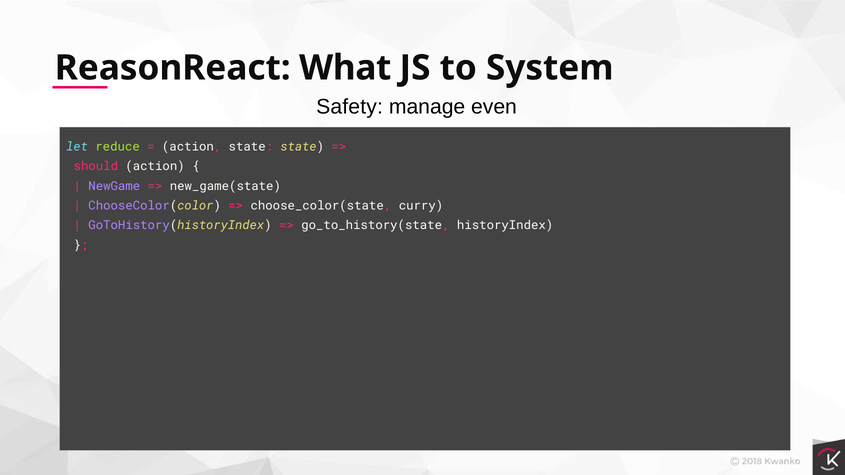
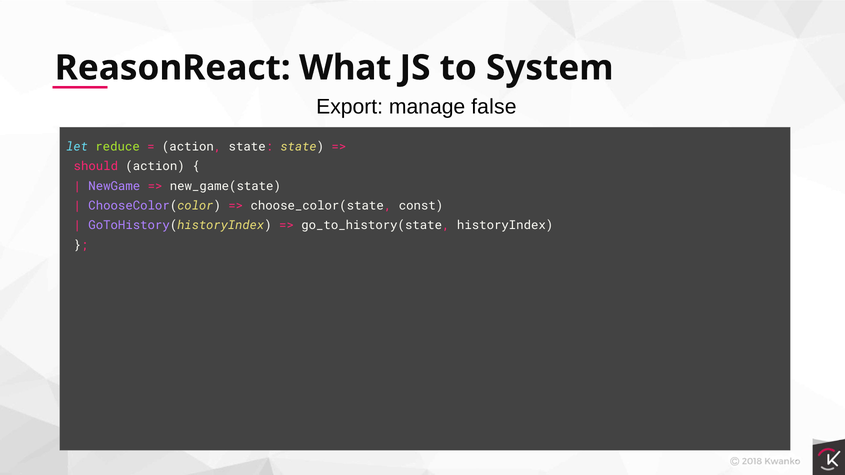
Safety: Safety -> Export (350, 107)
even: even -> false (494, 107)
curry: curry -> const (421, 206)
